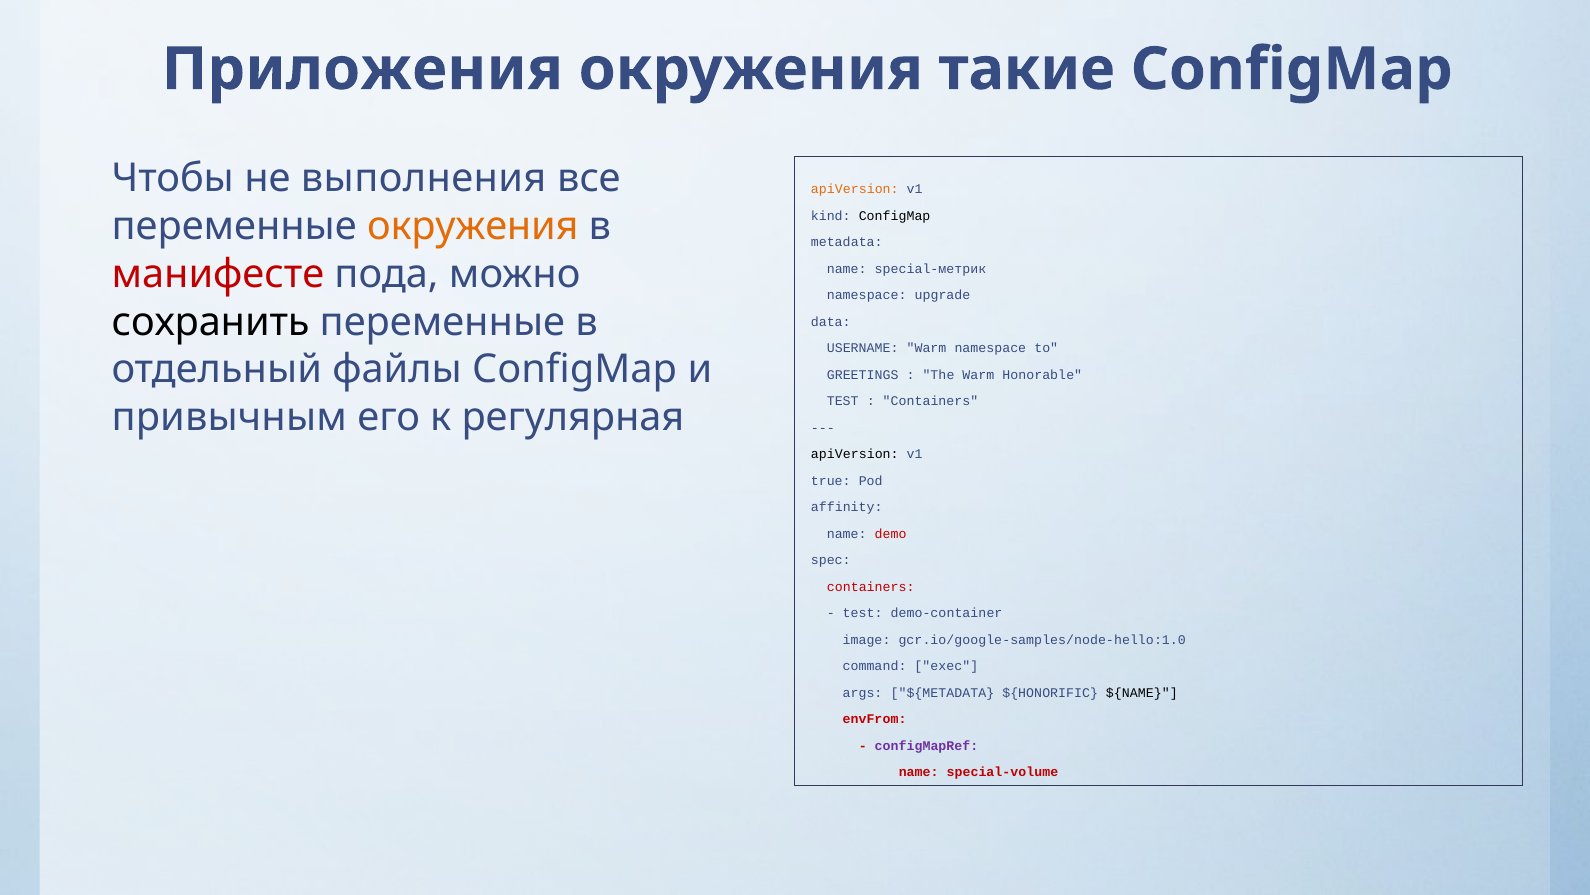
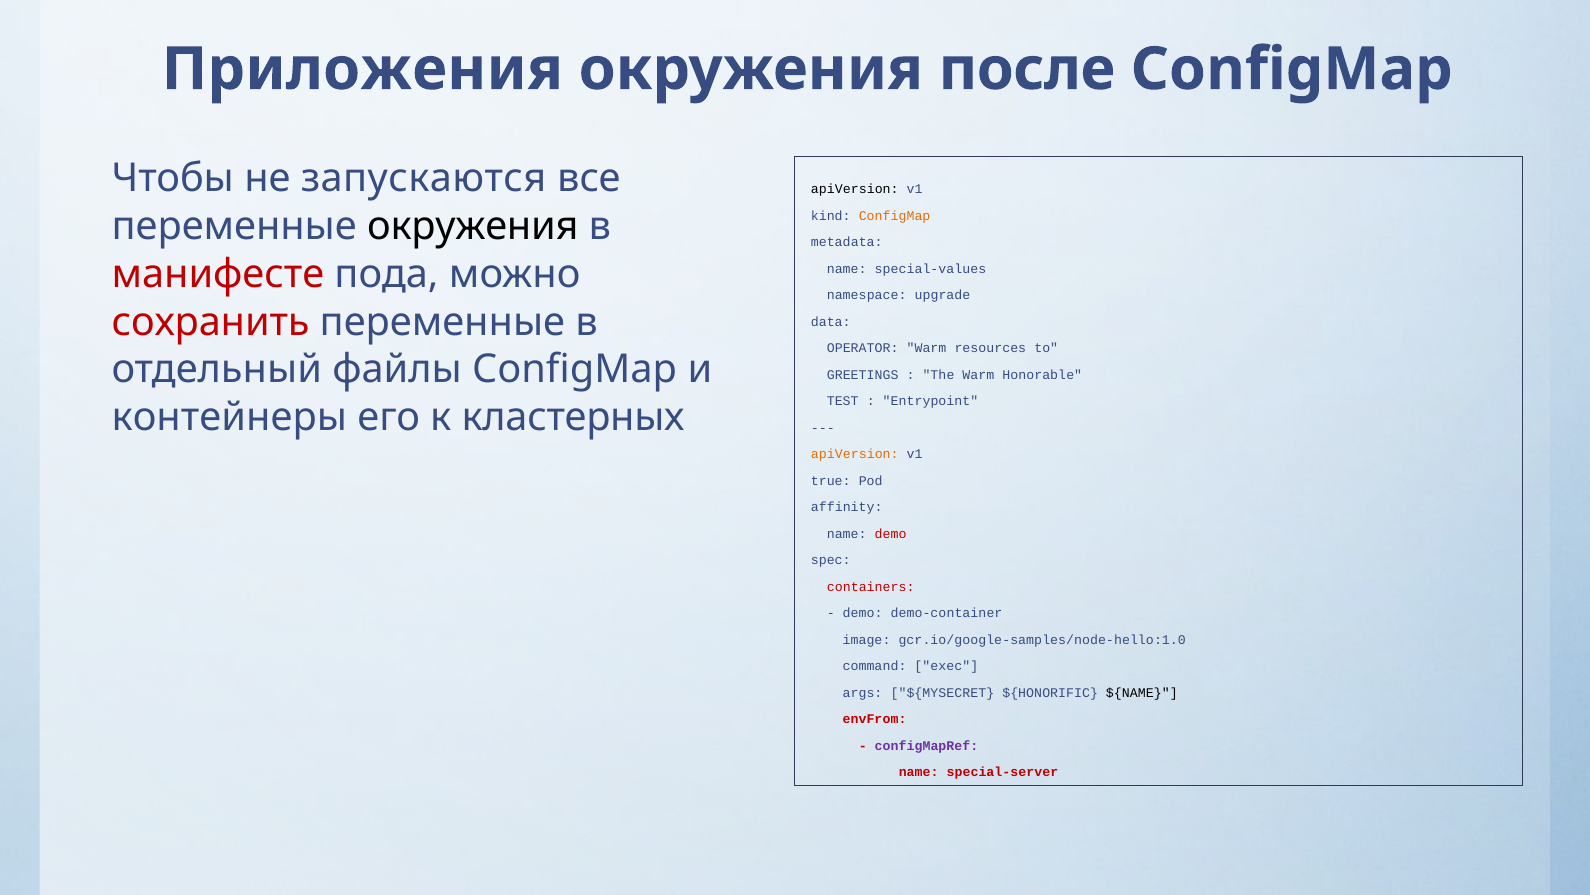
такие: такие -> после (1027, 69)
выполнения: выполнения -> запускаются (424, 179)
apiVersion colour: orange -> black (855, 189)
ConfigMap colour: black -> orange (895, 216)
окружения colour: orange -> black (473, 226)
special-метрик: special-метрик -> special-values (930, 269)
сохранить colour: black -> red (211, 322)
USERNAME: USERNAME -> OPERATOR (863, 348)
Warm namespace: namespace -> resources (990, 348)
Containers: Containers -> Entrypoint (930, 401)
привычным: привычным -> контейнеры (229, 417)
регулярная: регулярная -> кластерных (573, 417)
apiVersion colour: black -> orange (855, 454)
test: test -> demo (863, 613)
${METADATA: ${METADATA -> ${MYSECRET (942, 693)
special-volume: special-volume -> special-server (1002, 772)
